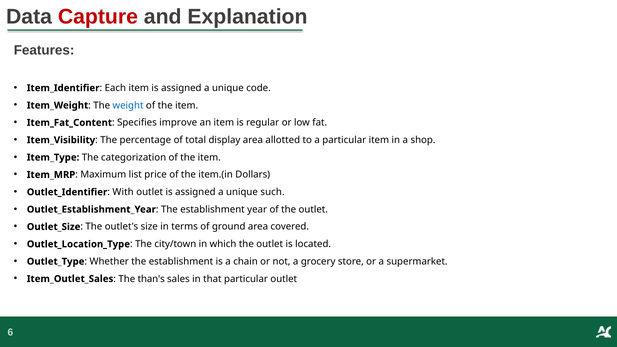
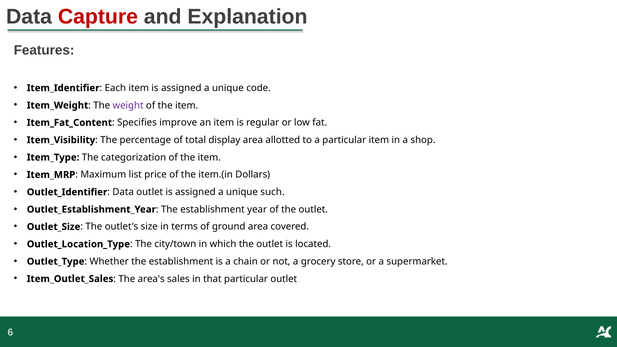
weight colour: blue -> purple (128, 105)
With: With -> Data (123, 192)
than's: than's -> area's (151, 279)
